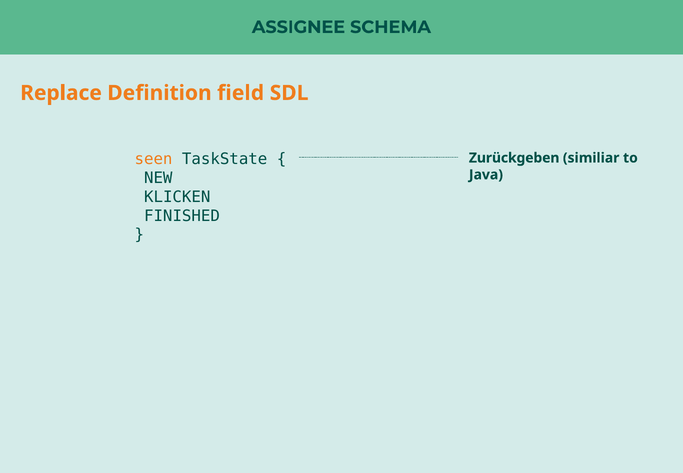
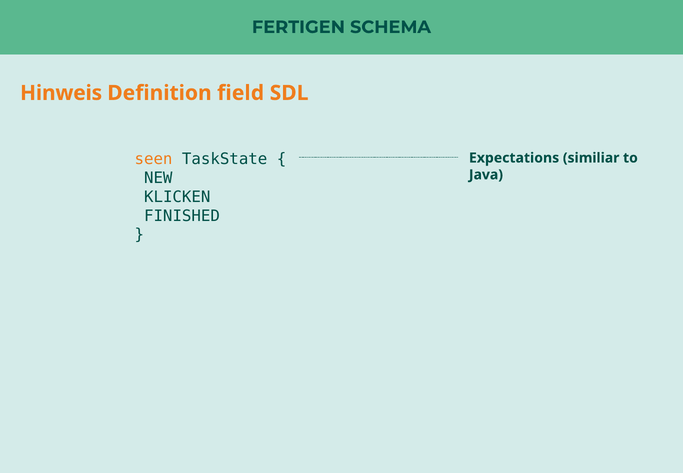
ASSIGNEE: ASSIGNEE -> FERTIGEN (298, 27)
Replace: Replace -> Hinweis (61, 93)
Zurückgeben: Zurückgeben -> Expectations (514, 158)
